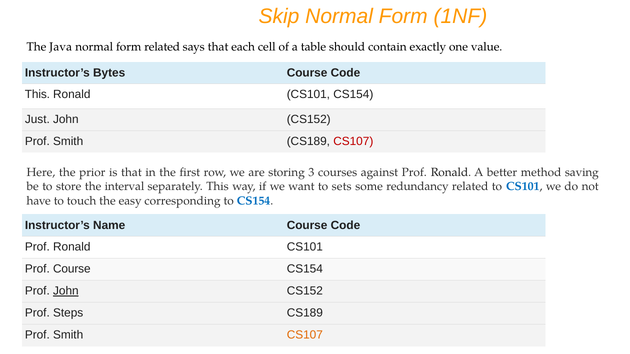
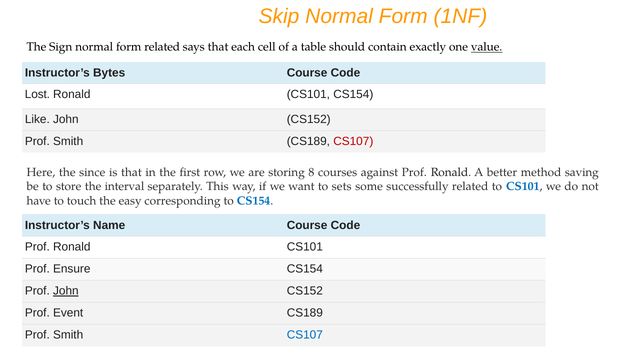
Java: Java -> Sign (61, 47)
value underline: none -> present (487, 47)
This: This -> Lost (37, 95)
Just: Just -> Like (37, 119)
prior: prior -> since (92, 173)
3: 3 -> 8 (311, 173)
redundancy: redundancy -> successfully (417, 187)
Prof Course: Course -> Ensure (72, 269)
Steps: Steps -> Event (68, 313)
CS107 colour: orange -> blue (305, 335)
